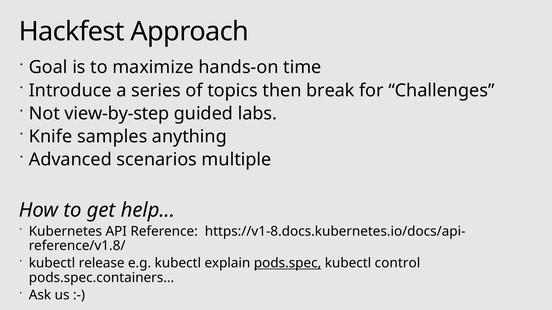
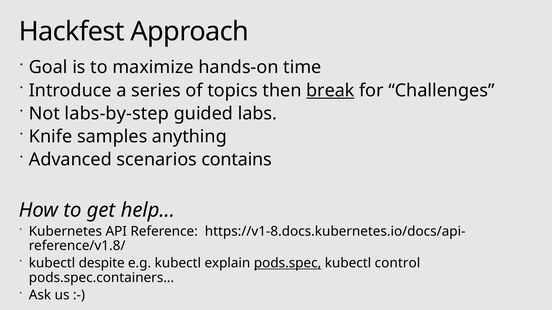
break underline: none -> present (330, 91)
view-by-step: view-by-step -> labs-by-step (117, 114)
multiple: multiple -> contains (237, 160)
release: release -> despite (102, 264)
